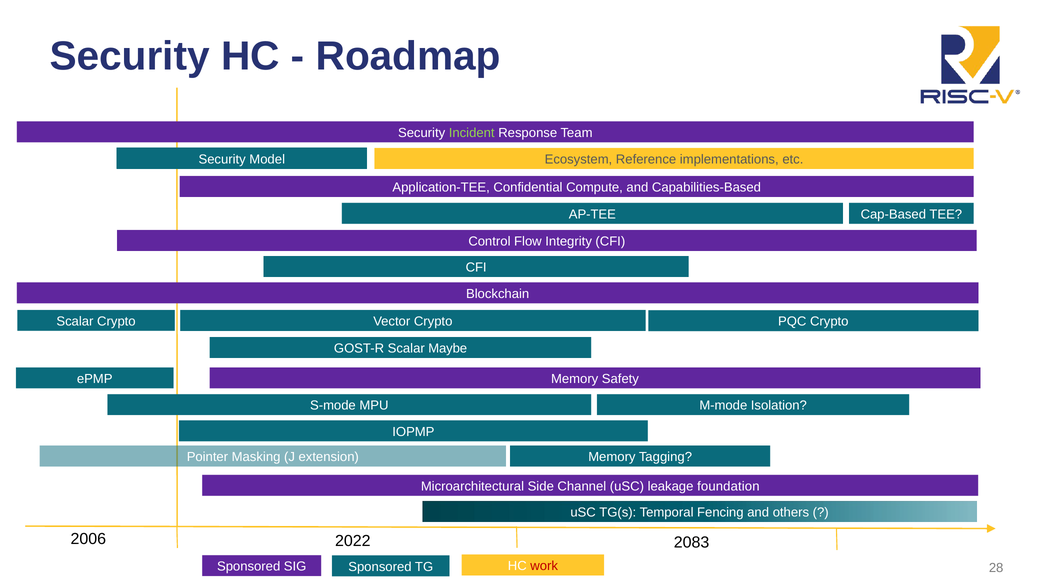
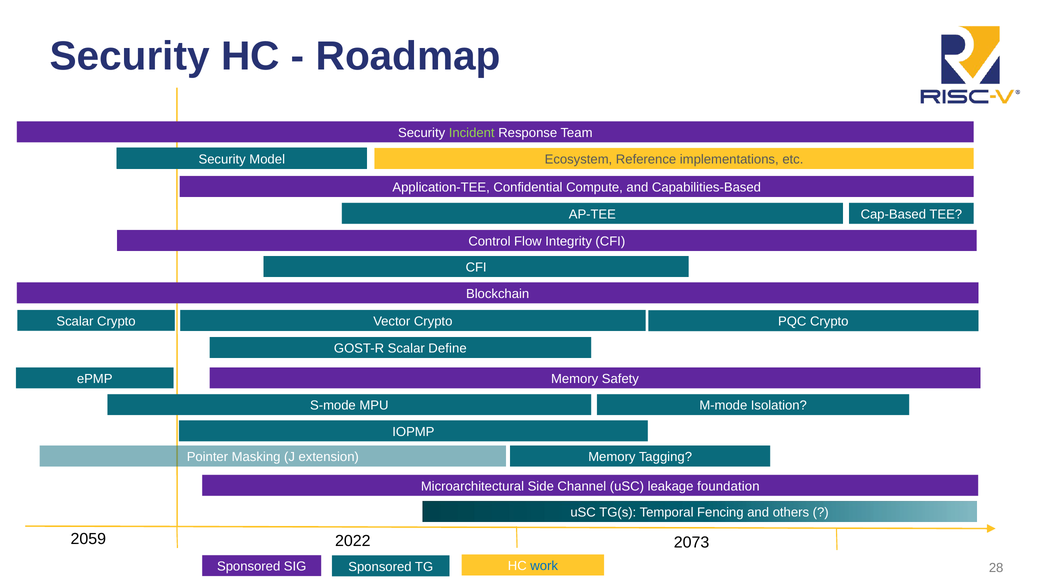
Maybe: Maybe -> Define (448, 349)
2006: 2006 -> 2059 (88, 539)
2083: 2083 -> 2073 (692, 543)
work colour: red -> blue (544, 566)
